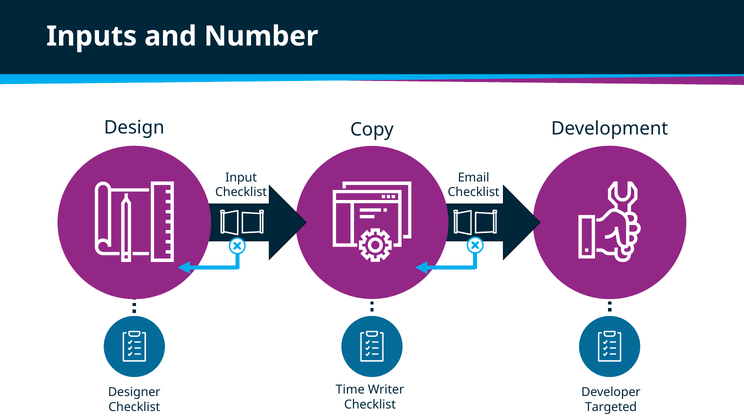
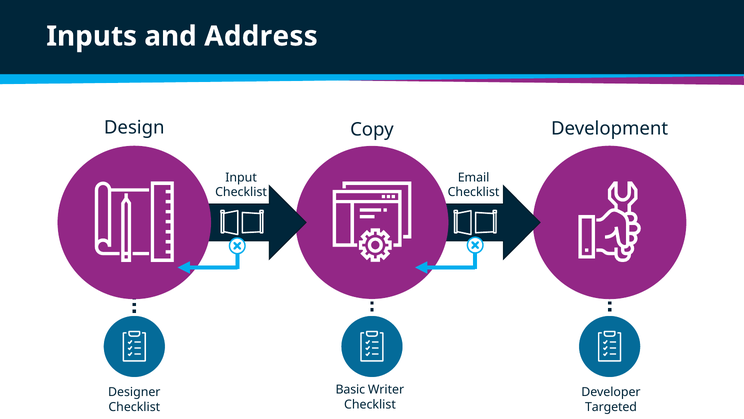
Number: Number -> Address (261, 36)
Time: Time -> Basic (350, 389)
